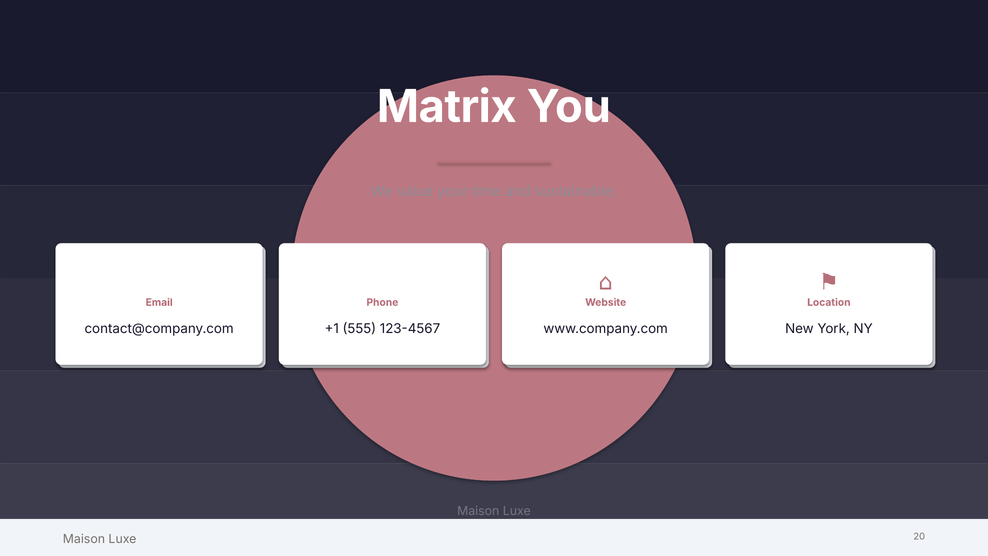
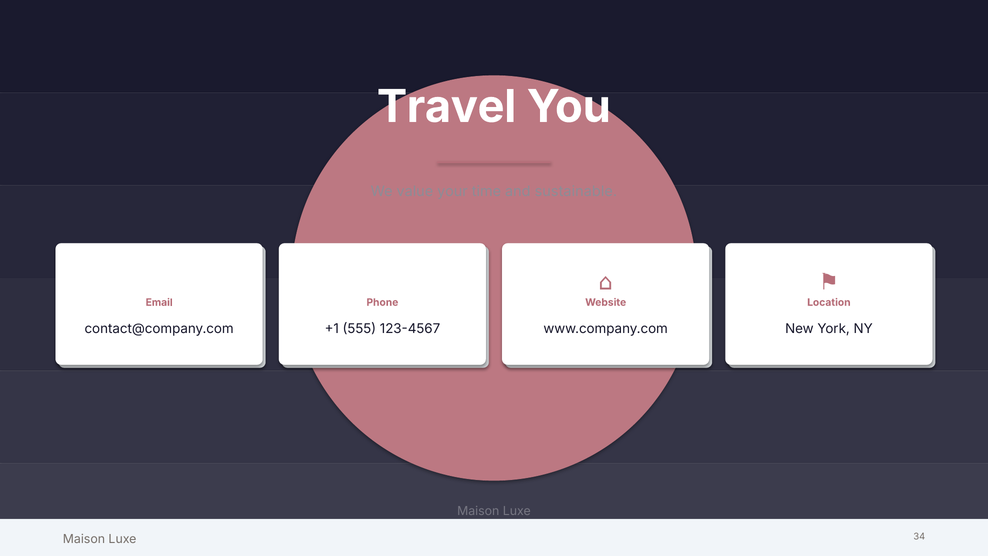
Matrix: Matrix -> Travel (447, 107)
20: 20 -> 34 (919, 537)
